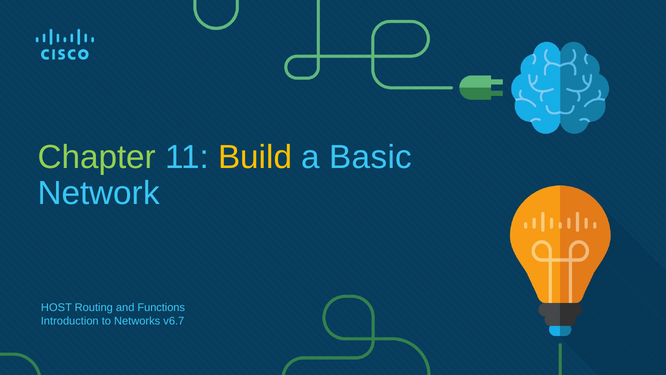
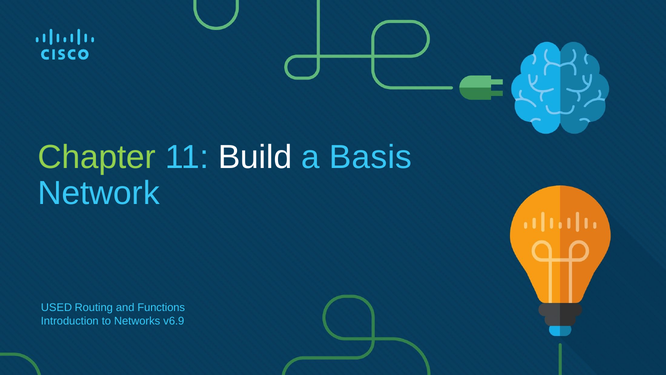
Build colour: yellow -> white (255, 157)
Basic: Basic -> Basis (371, 157)
HOST: HOST -> USED (56, 307)
v6.7: v6.7 -> v6.9 (174, 321)
